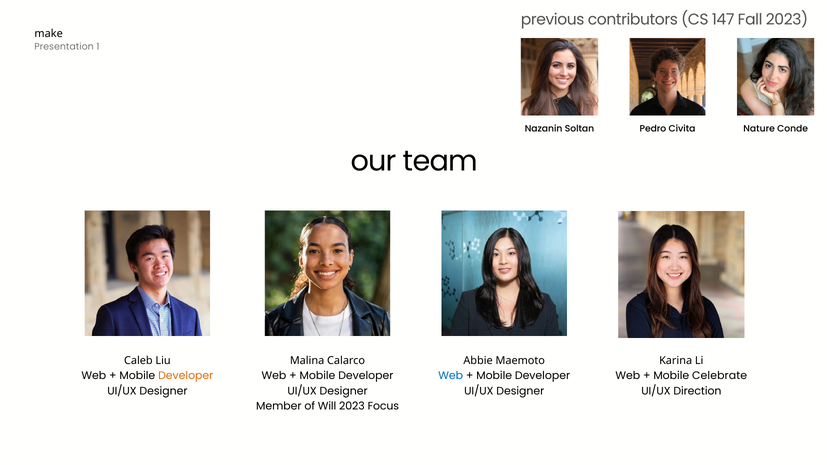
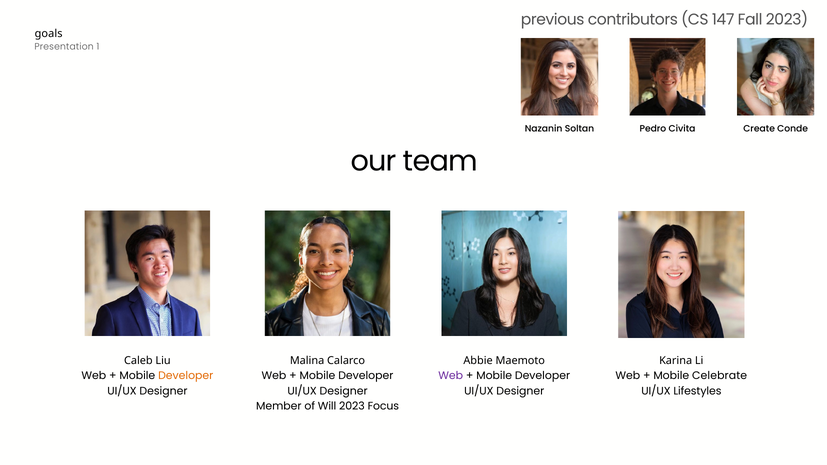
make: make -> goals (49, 34)
Nature: Nature -> Create (759, 129)
Web colour: blue -> purple (451, 376)
Direction: Direction -> Lifestyles (697, 391)
